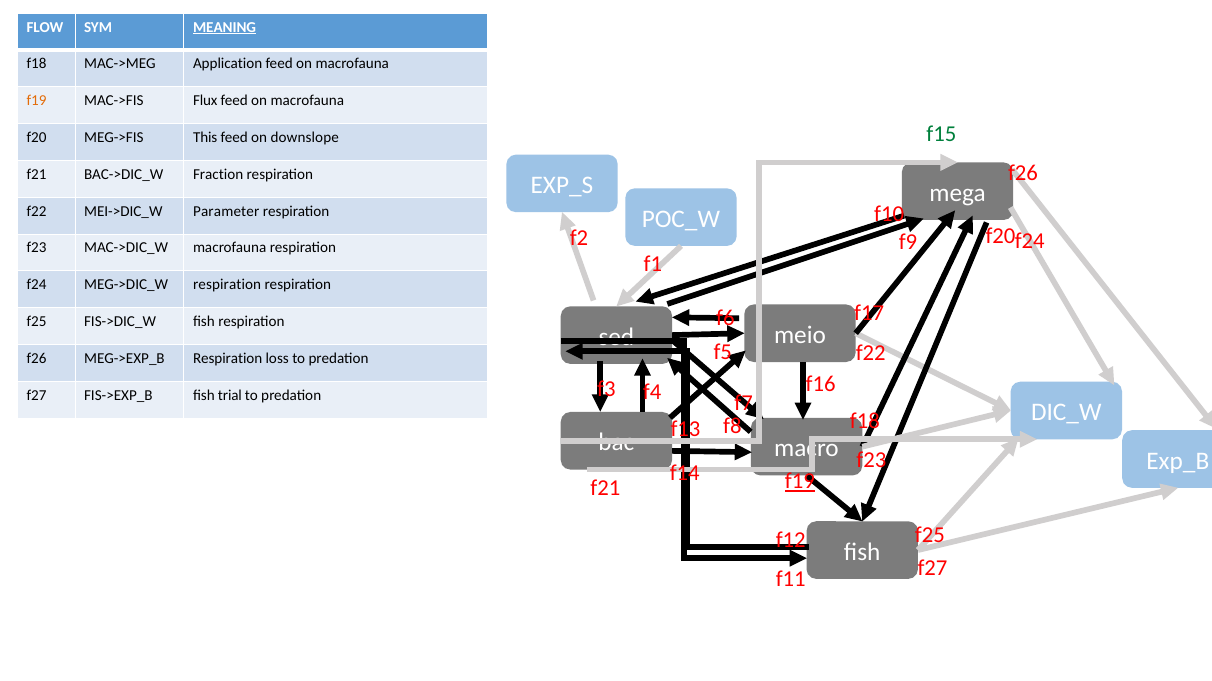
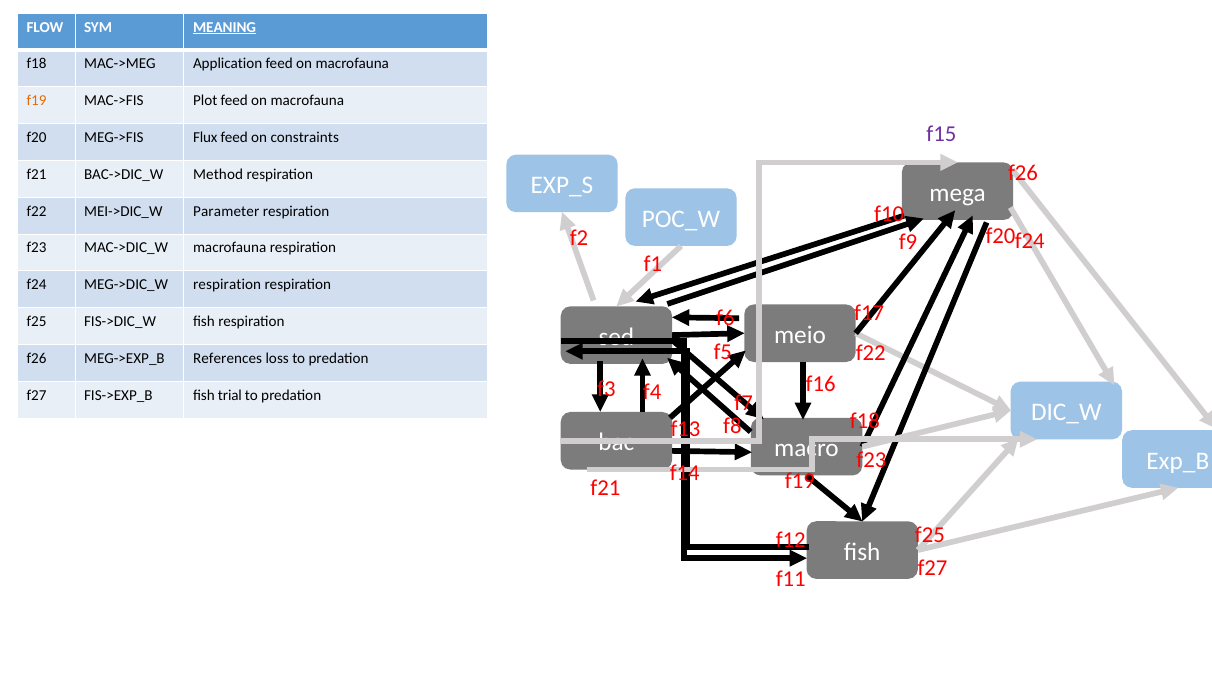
Flux: Flux -> Plot (205, 101)
f15 colour: green -> purple (941, 135)
This: This -> Flux (205, 138)
downslope: downslope -> constraints (305, 138)
Fraction: Fraction -> Method (218, 175)
Respiration: Respiration -> References (228, 359)
f19 underline: present -> none (800, 482)
